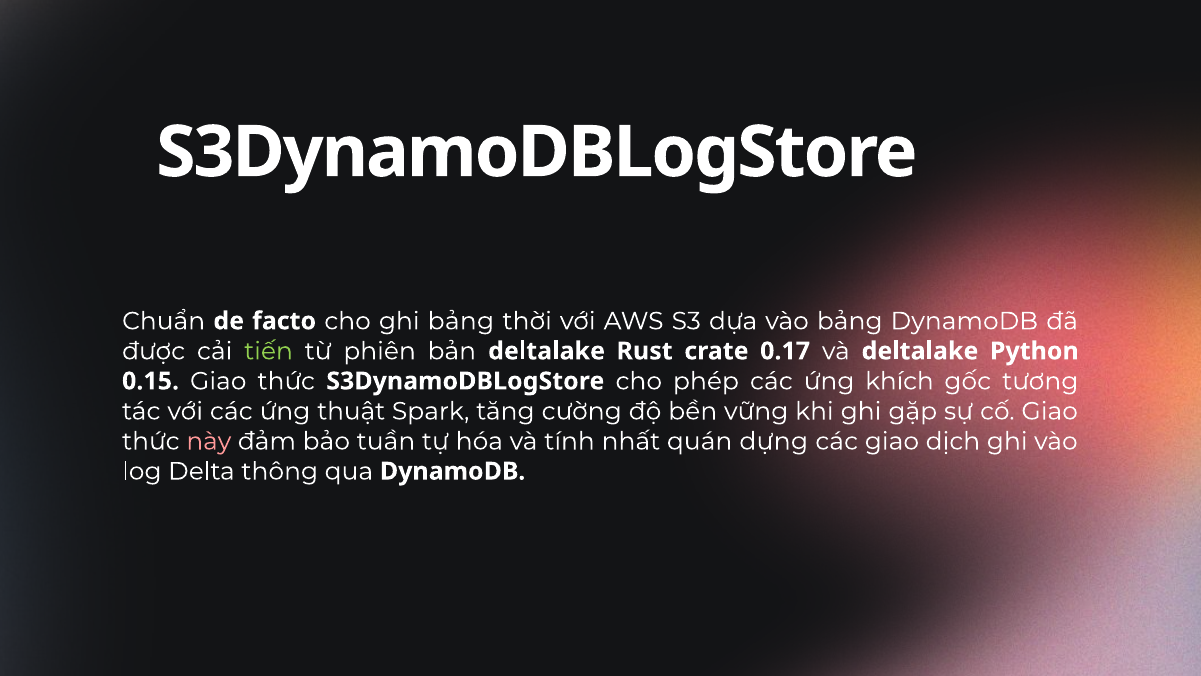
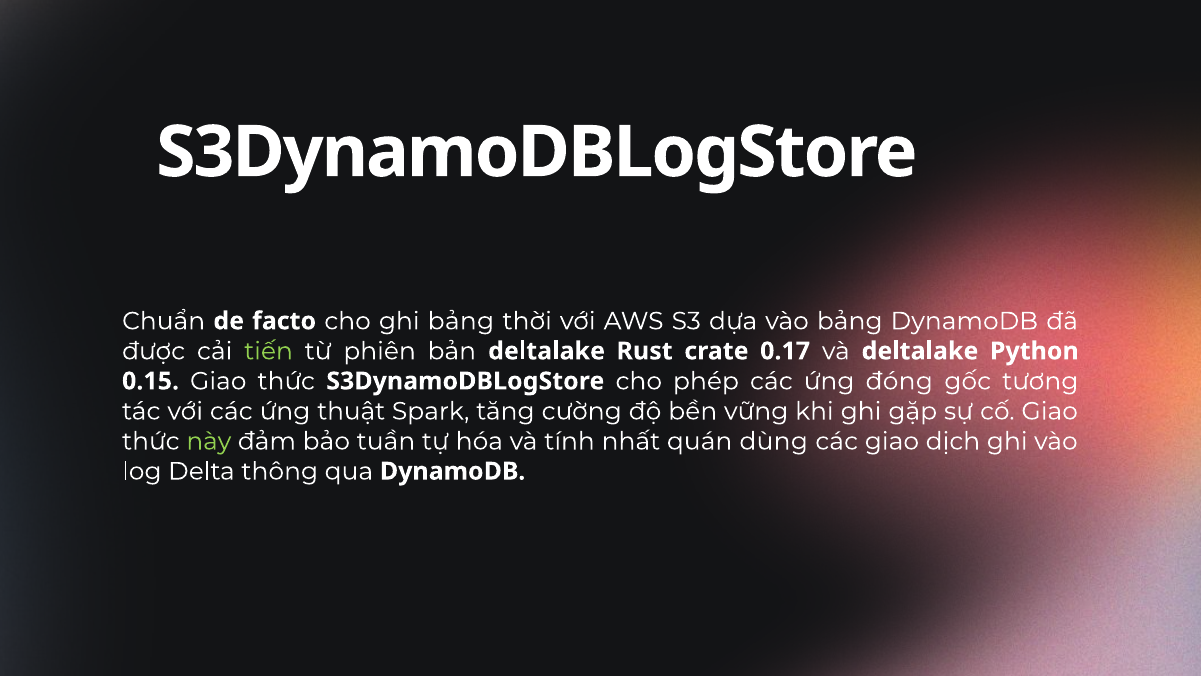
khích: khích -> đóng (899, 381)
này colour: pink -> light green (209, 441)
dựng: dựng -> dùng (774, 441)
